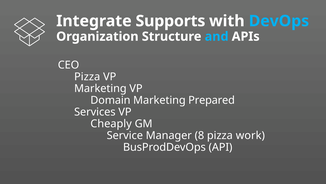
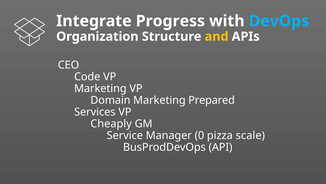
Supports: Supports -> Progress (170, 21)
and colour: light blue -> yellow (217, 36)
Pizza: Pizza -> Code (87, 76)
8: 8 -> 0 (199, 135)
work: work -> scale (250, 135)
